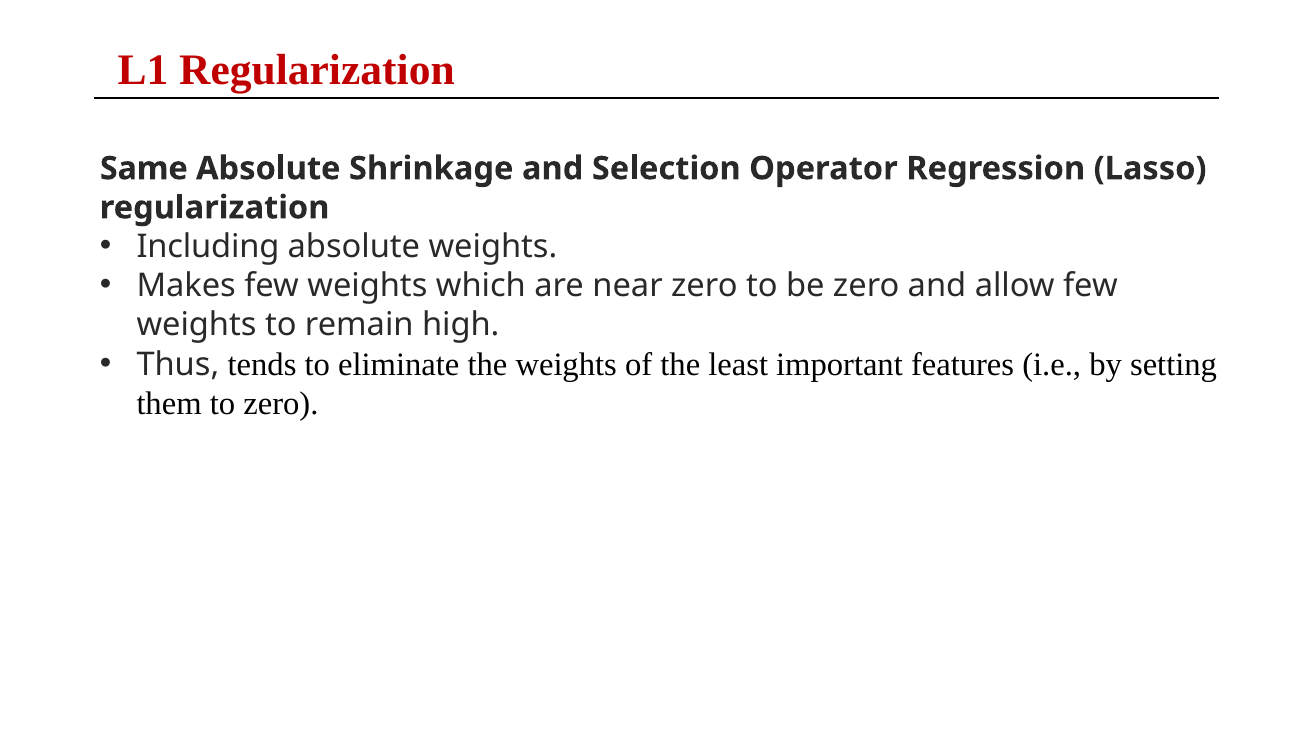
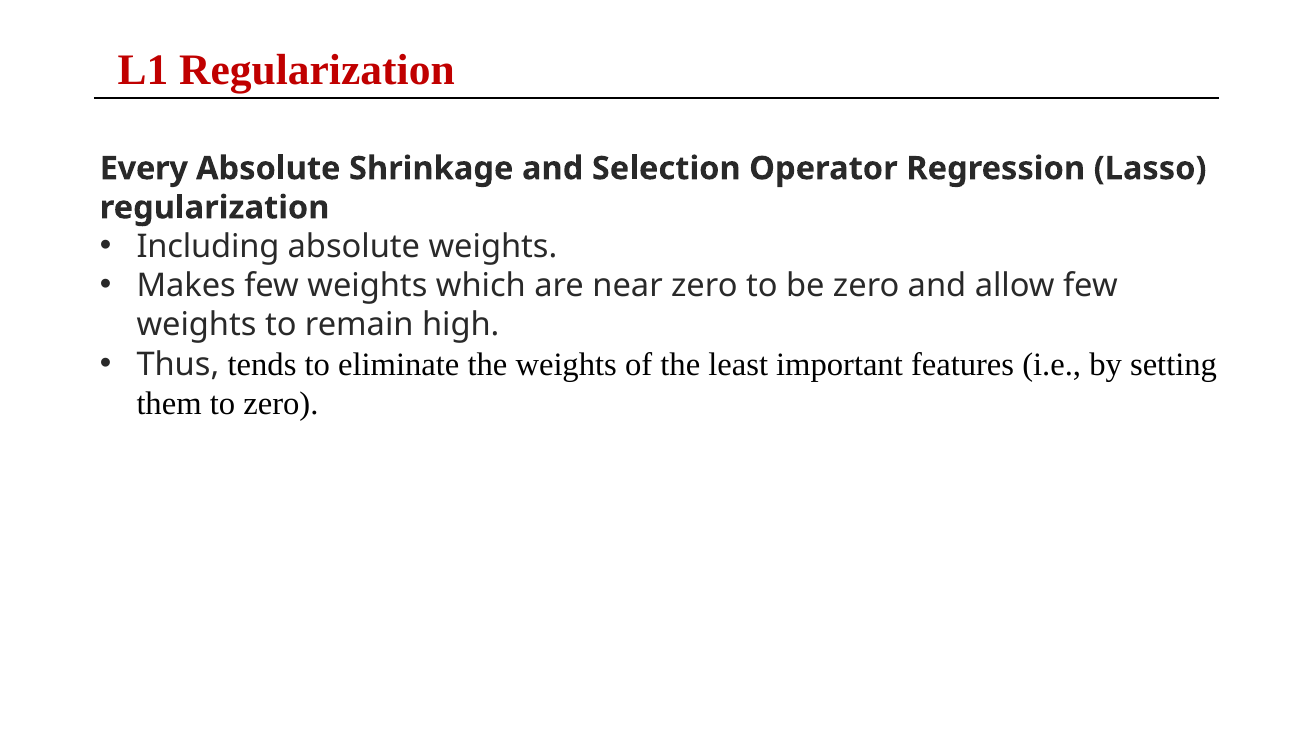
Same: Same -> Every (144, 169)
